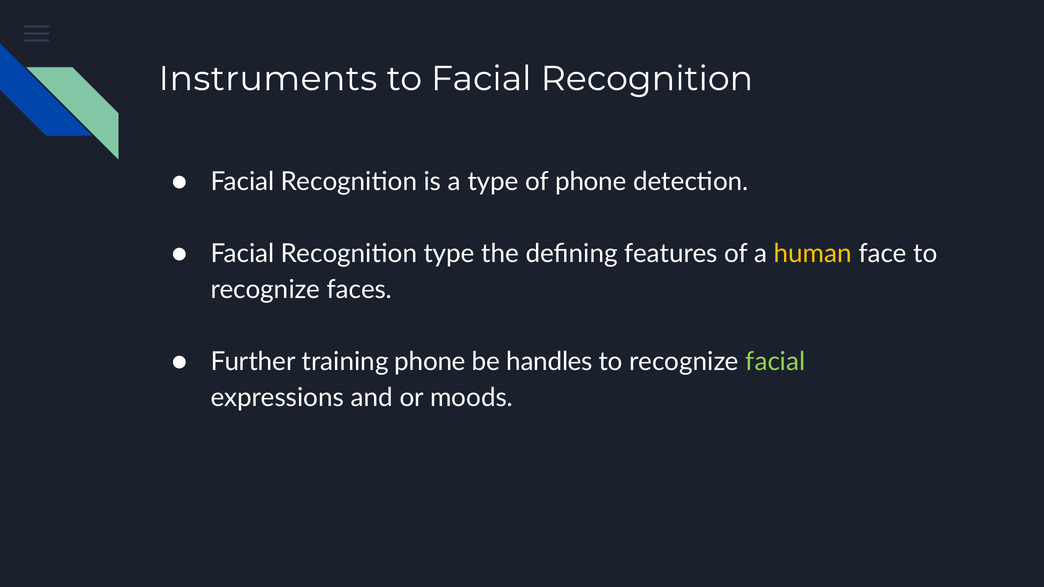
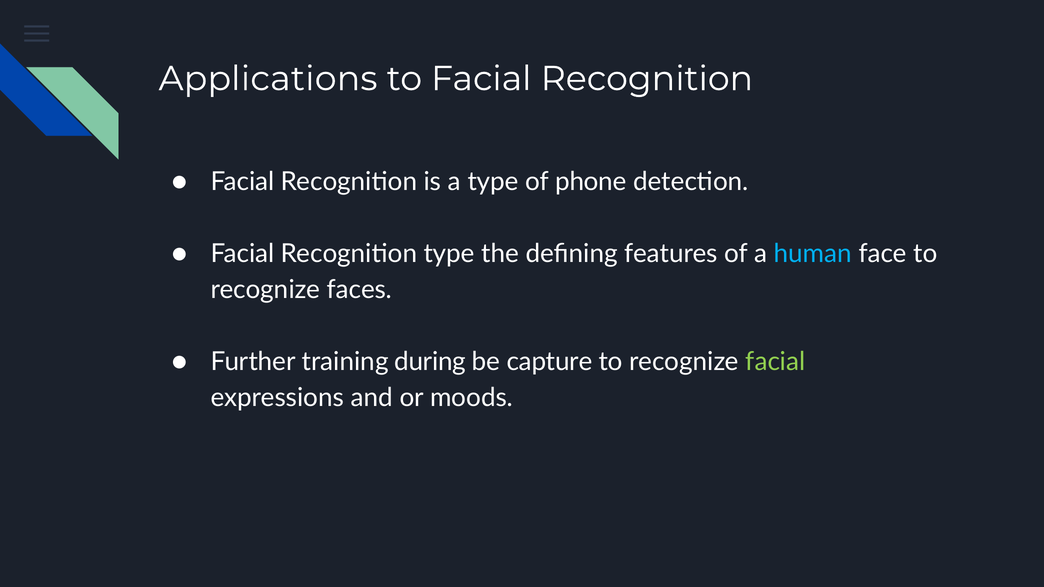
Instruments: Instruments -> Applications (268, 79)
human colour: yellow -> light blue (813, 254)
training phone: phone -> during (430, 362)
handles: handles -> capture (550, 362)
